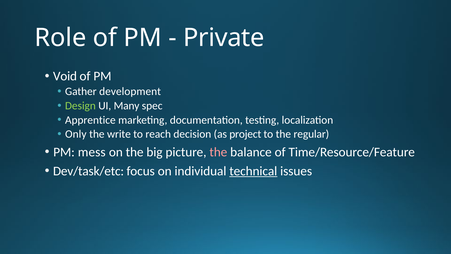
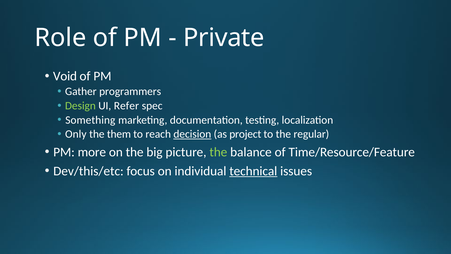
development: development -> programmers (130, 91)
Many: Many -> Refer (126, 106)
Apprentice: Apprentice -> Something (90, 120)
write: write -> them (119, 134)
decision underline: none -> present (192, 134)
mess: mess -> more (92, 152)
the colour: pink -> light green (218, 152)
Dev/task/etc: Dev/task/etc -> Dev/this/etc (88, 171)
